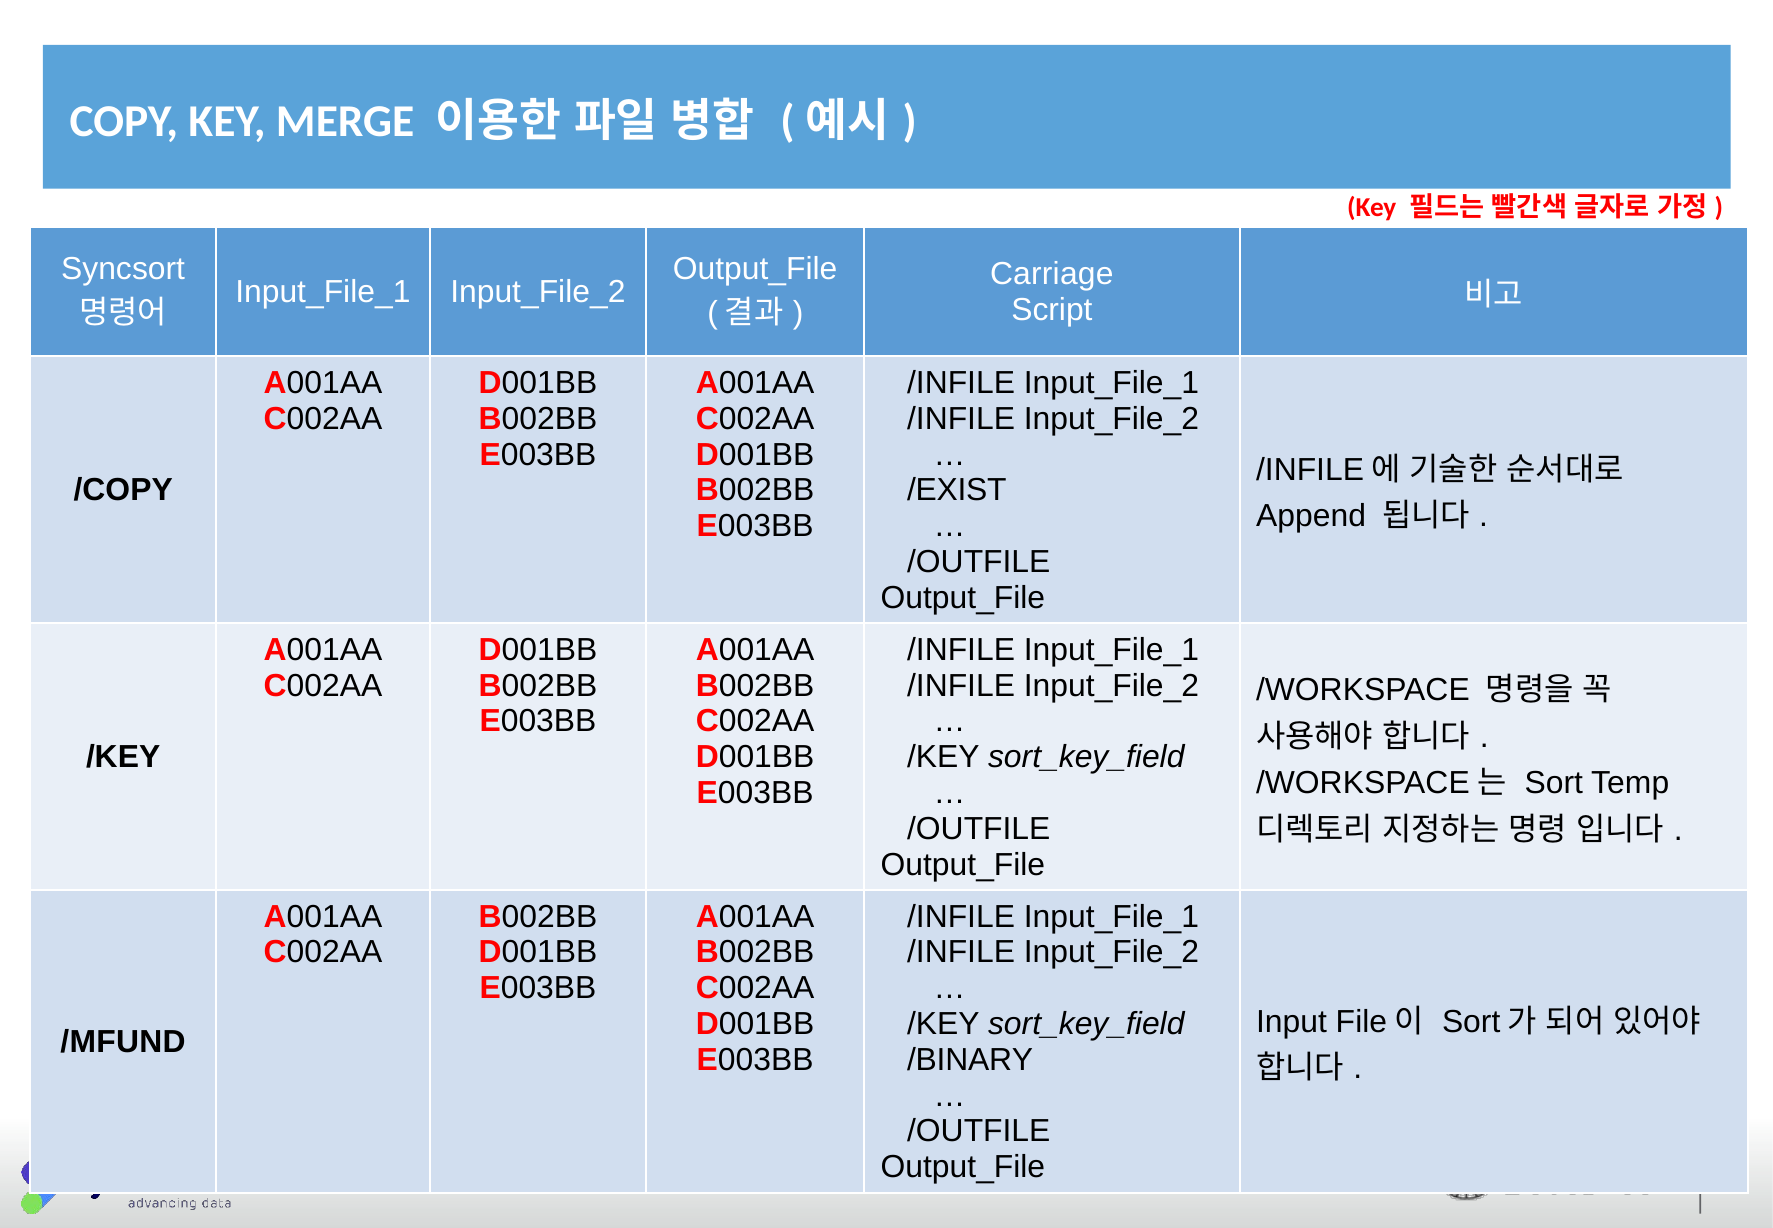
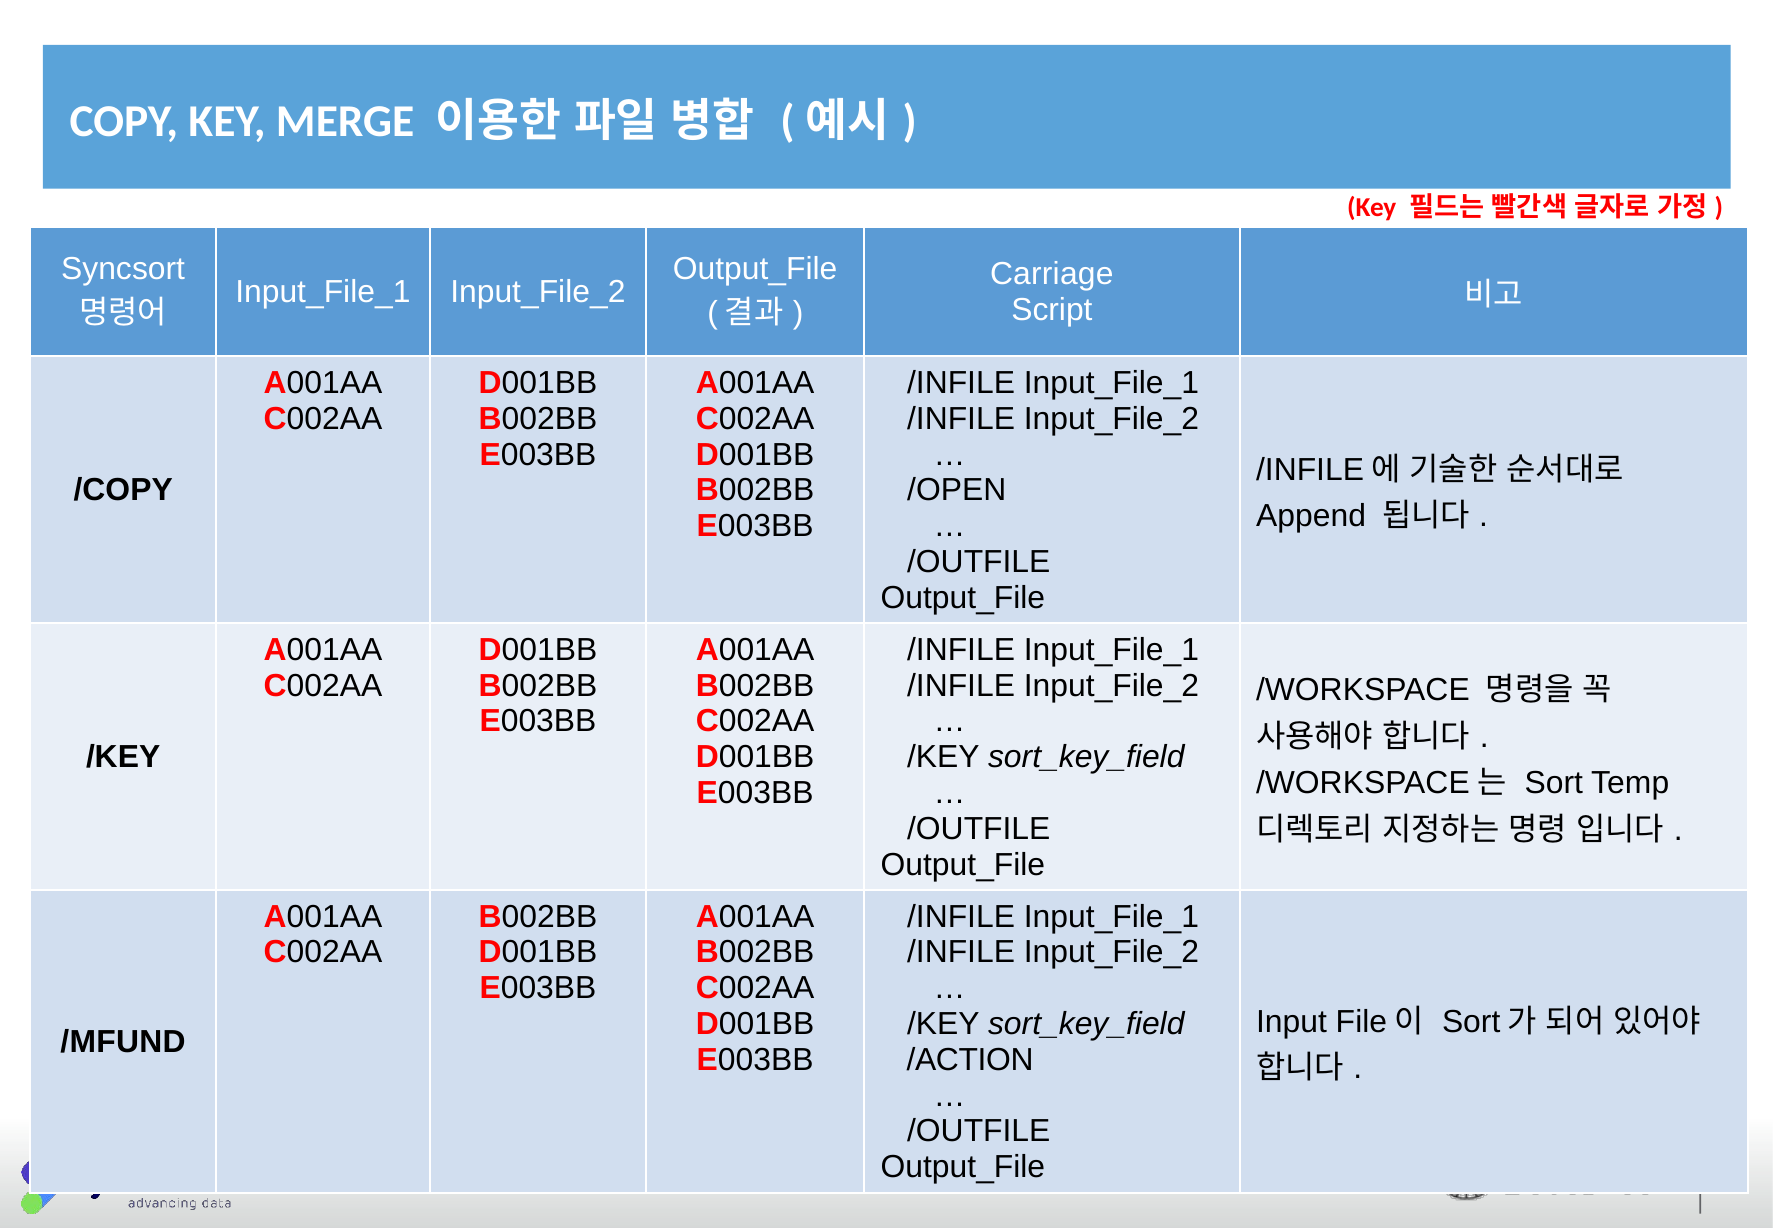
/EXIST: /EXIST -> /OPEN (957, 490)
/BINARY: /BINARY -> /ACTION (970, 1059)
